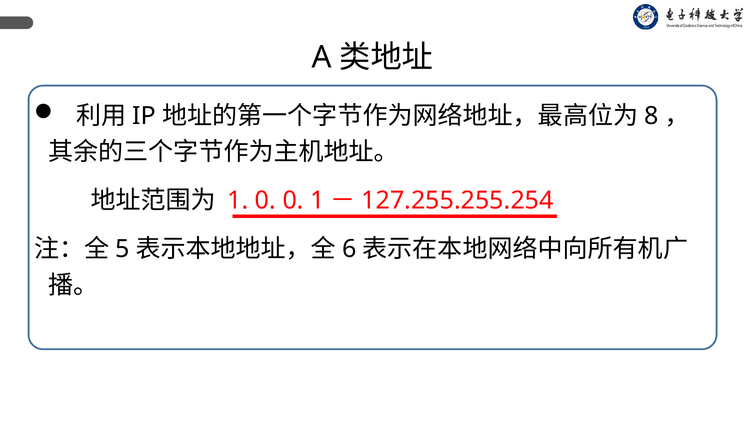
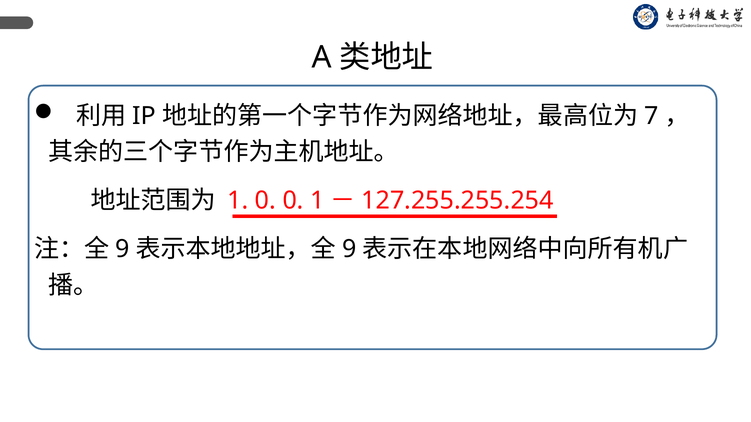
8: 8 -> 7 (651, 116)
5: 5 -> 9 (122, 250)
6: 6 -> 9 (349, 250)
